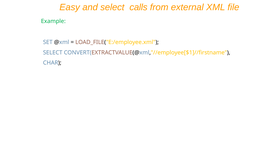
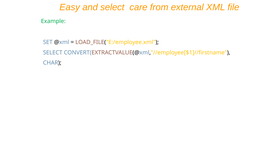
calls: calls -> care (138, 7)
